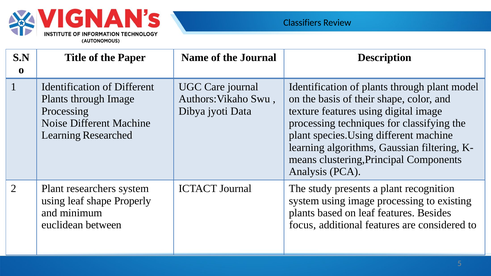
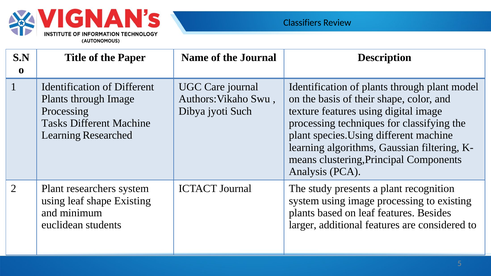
Data: Data -> Such (241, 111)
Noise: Noise -> Tasks (54, 123)
shape Properly: Properly -> Existing (133, 201)
between: between -> students (104, 225)
focus: focus -> larger (303, 225)
